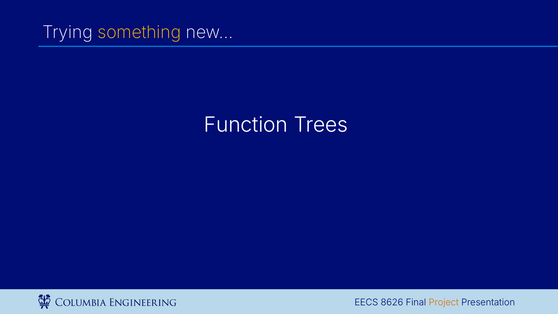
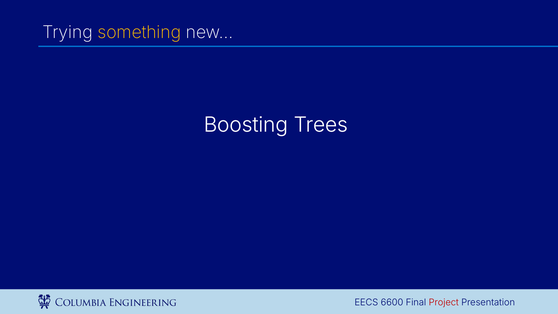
Function: Function -> Boosting (246, 125)
8626: 8626 -> 6600 (392, 302)
Project colour: orange -> red (444, 302)
